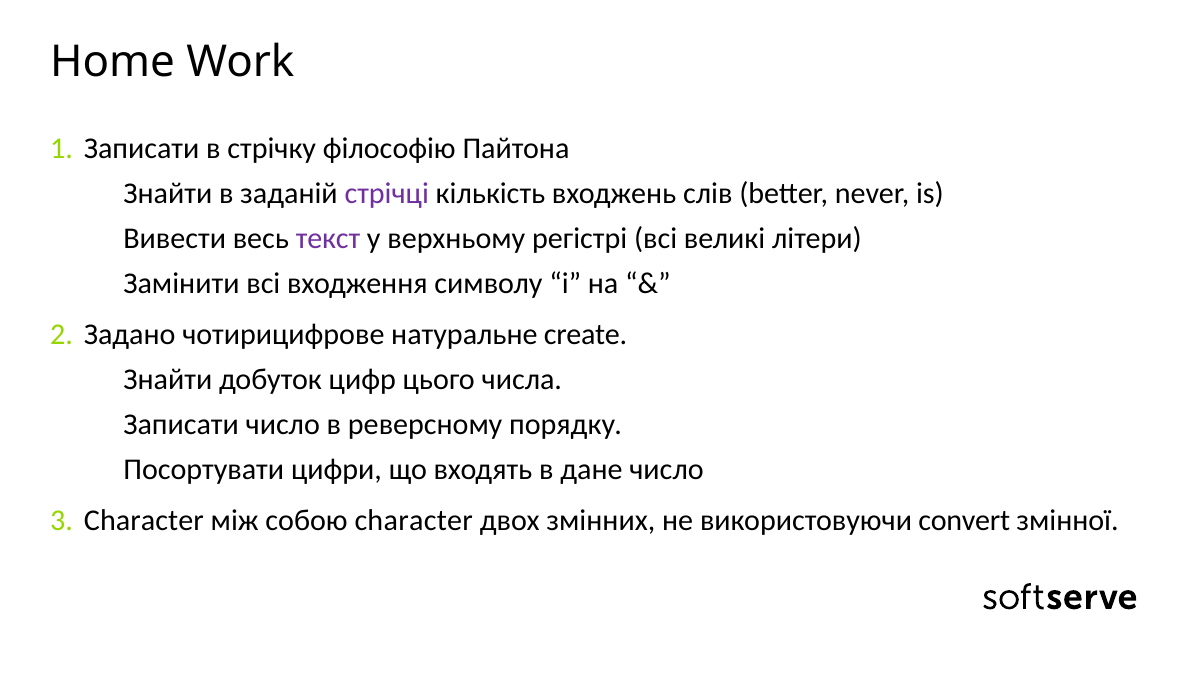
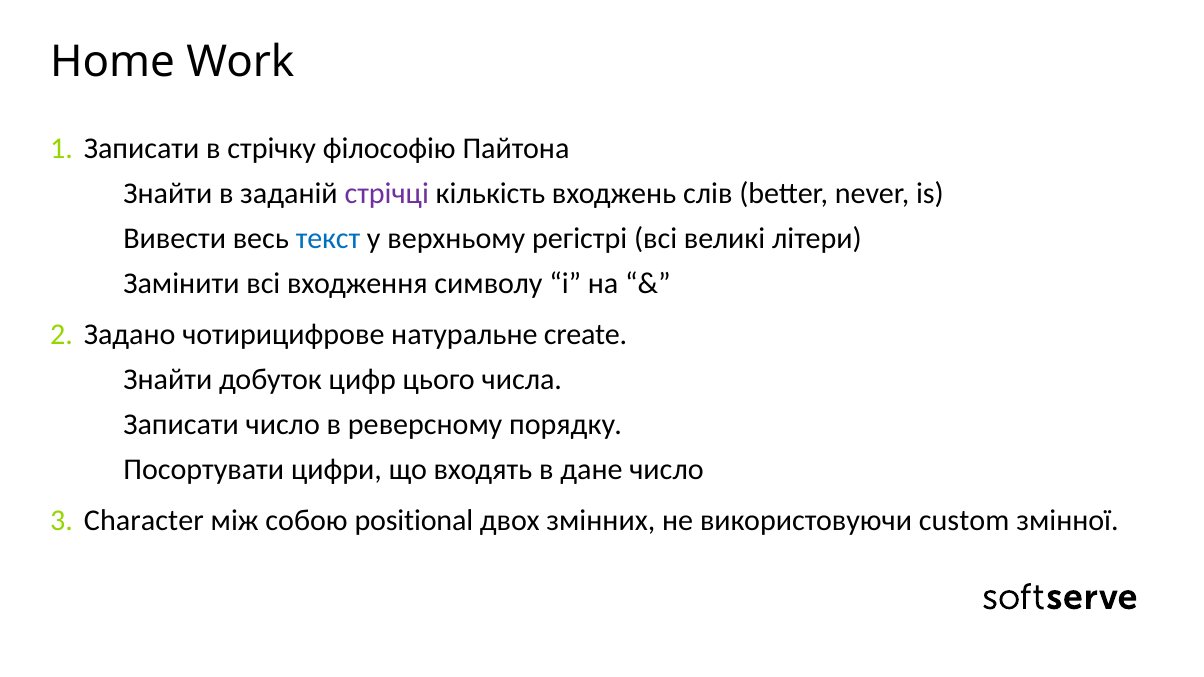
текст colour: purple -> blue (328, 239)
собою character: character -> positional (414, 521)
convert: convert -> custom (964, 521)
